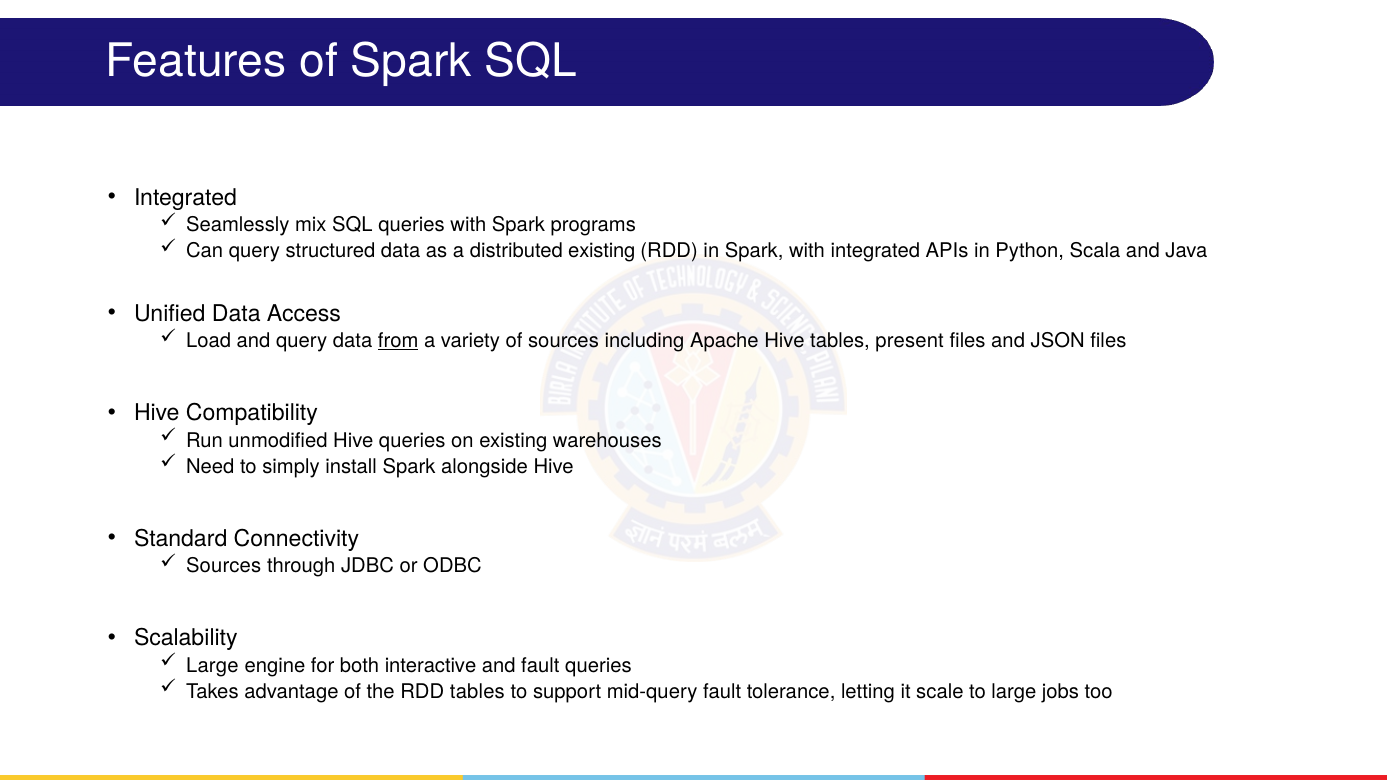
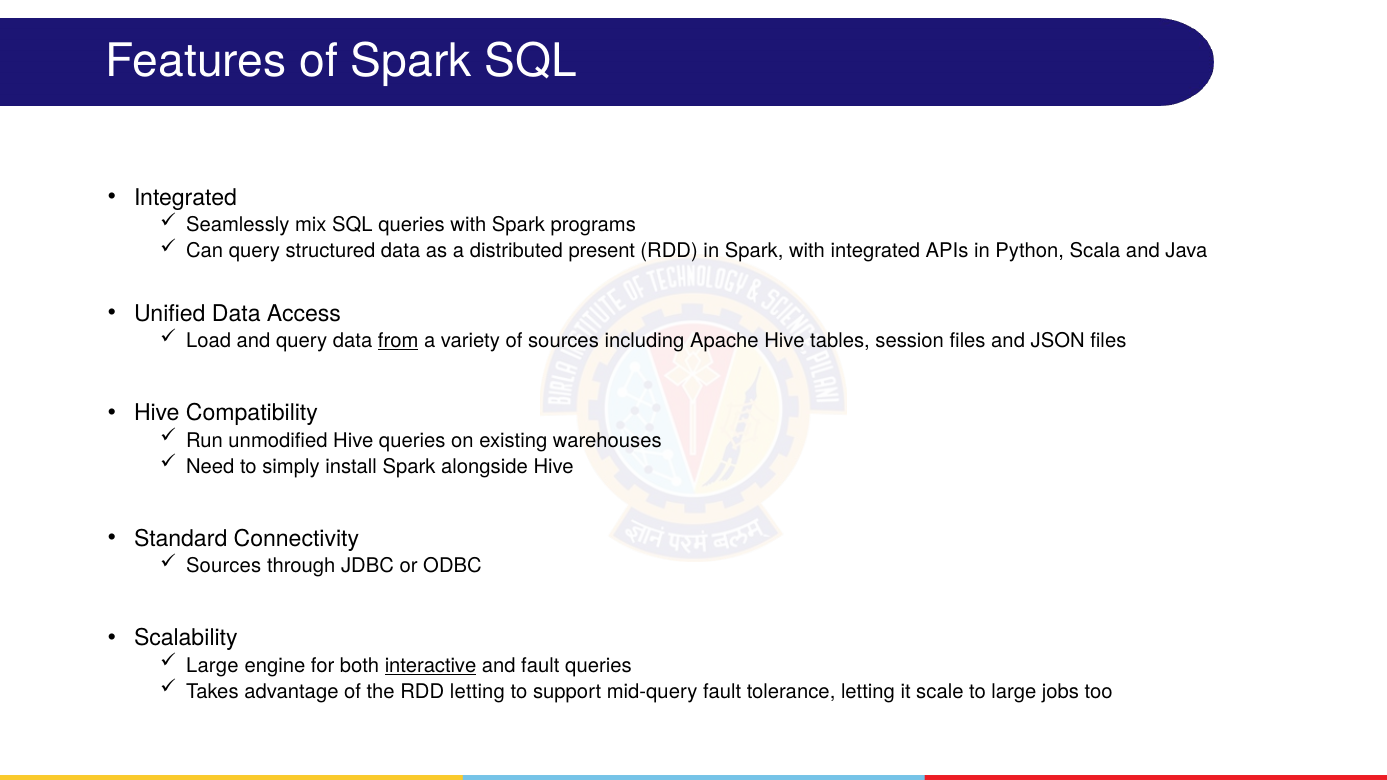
distributed existing: existing -> present (602, 251)
present: present -> session (910, 341)
interactive underline: none -> present (431, 666)
RDD tables: tables -> letting (477, 692)
